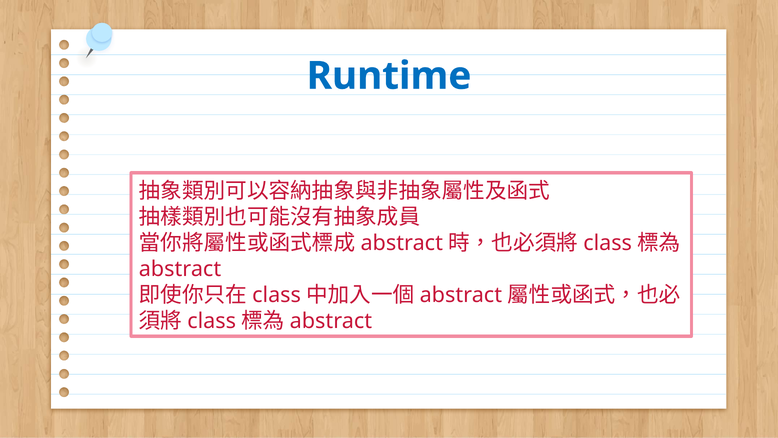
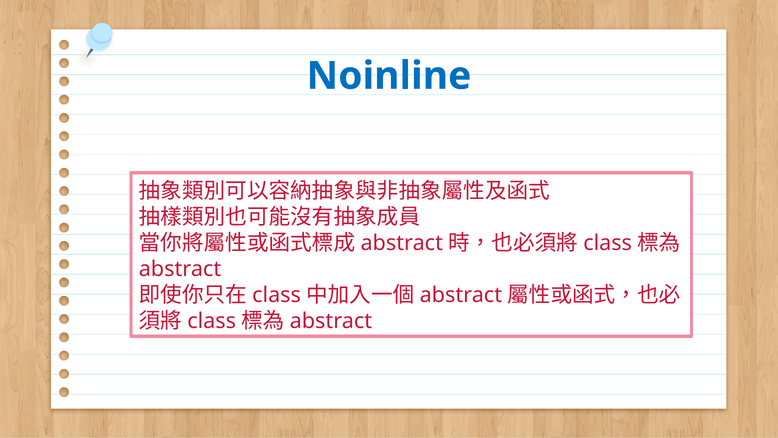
Runtime: Runtime -> Noinline (389, 76)
